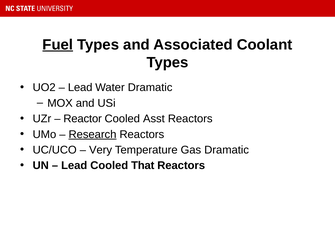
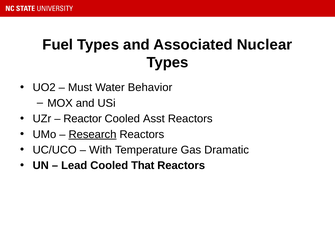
Fuel underline: present -> none (58, 45)
Coolant: Coolant -> Nuclear (265, 45)
Lead: Lead -> Must (80, 88)
Water Dramatic: Dramatic -> Behavior (150, 88)
Very: Very -> With (100, 150)
